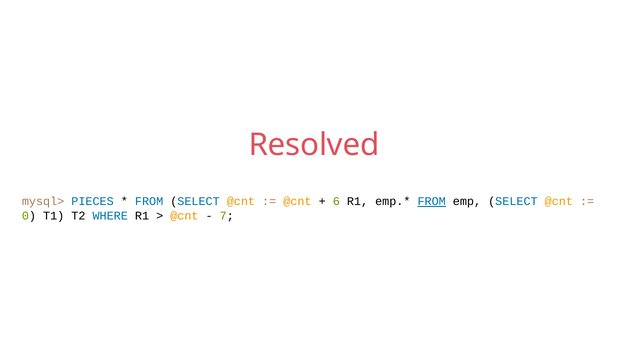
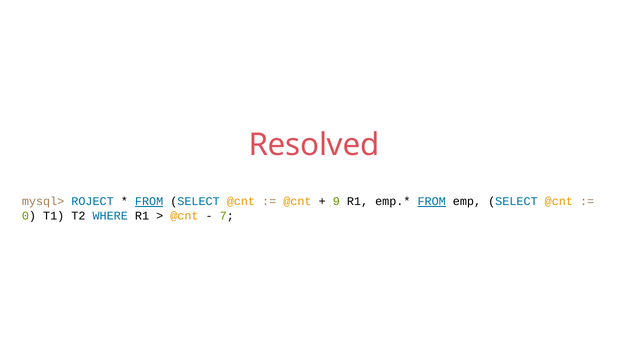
PIECES: PIECES -> ROJECT (93, 202)
FROM underline: none -> present (149, 202)
6: 6 -> 9 (336, 202)
